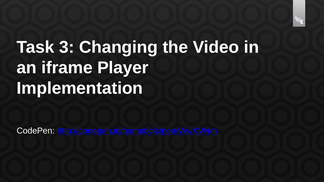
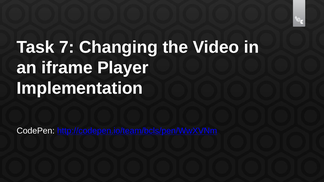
3: 3 -> 7 (67, 47)
